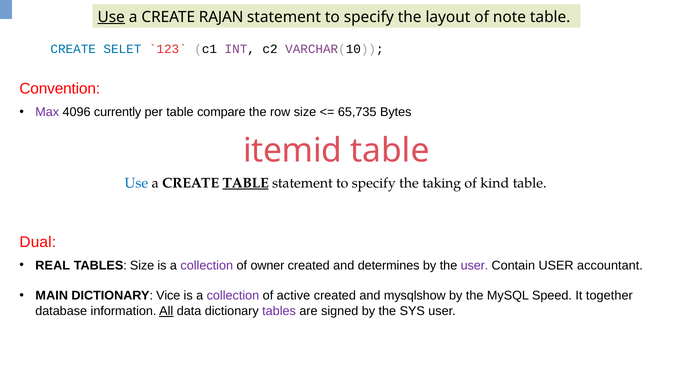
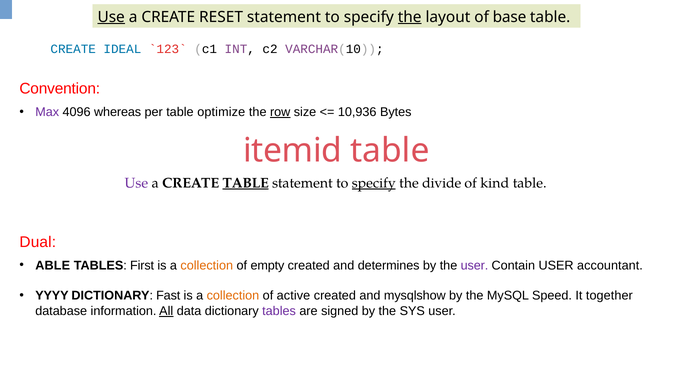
RAJAN: RAJAN -> RESET (221, 17)
the underline: none -> present (410, 17)
note: note -> base (510, 17)
SELET: SELET -> IDEAL (122, 49)
currently: currently -> whereas (118, 112)
compare: compare -> optimize (221, 112)
row underline: none -> present (280, 112)
65,735: 65,735 -> 10,936 (357, 112)
Use colour: blue -> purple (136, 183)
specify underline: none -> present (374, 183)
taking: taking -> divide (442, 183)
REAL: REAL -> ABLE (53, 265)
TABLES Size: Size -> First (142, 265)
collection colour: purple -> orange (207, 265)
owner: owner -> empty (267, 265)
MAIN: MAIN -> YYYY (52, 295)
Vice: Vice -> Fast (168, 295)
collection colour: purple -> orange (233, 295)
